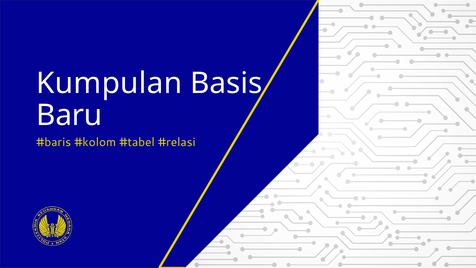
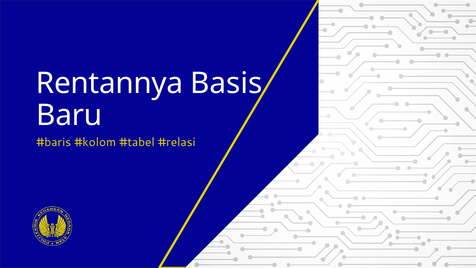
Kumpulan: Kumpulan -> Rentannya (110, 83)
